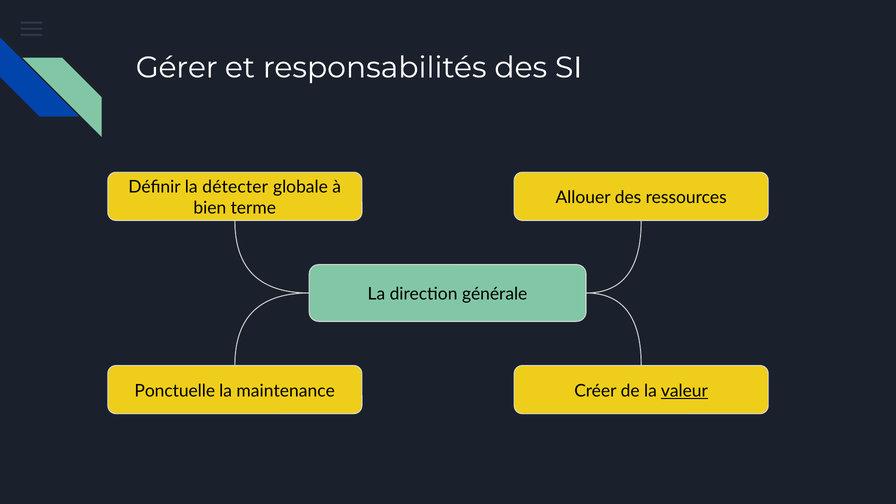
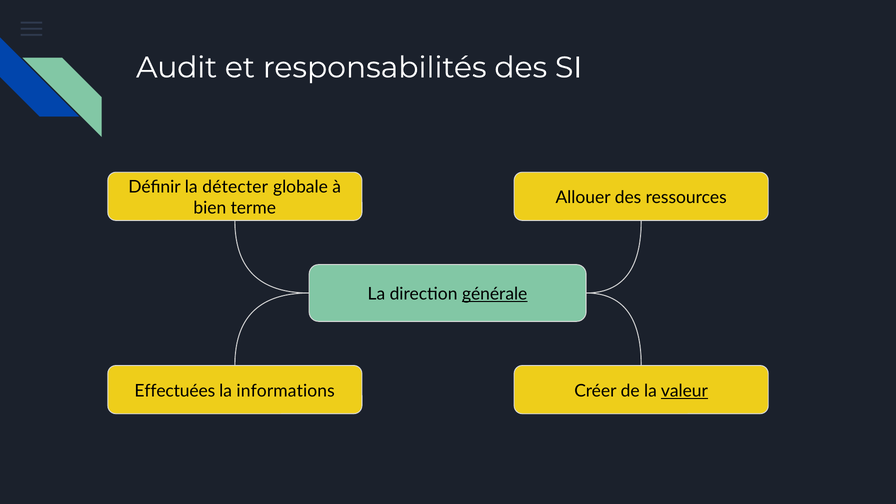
Gérer: Gérer -> Audit (177, 68)
générale underline: none -> present (495, 294)
Ponctuelle: Ponctuelle -> Effectuées (175, 391)
maintenance: maintenance -> informations (286, 391)
